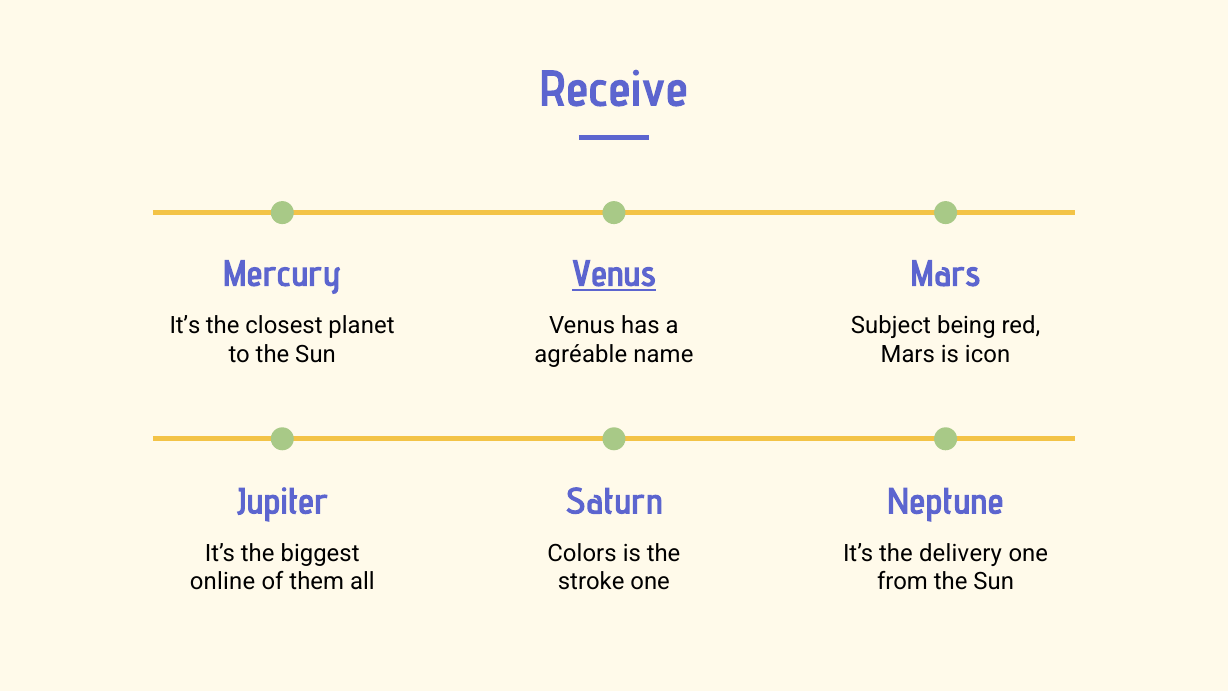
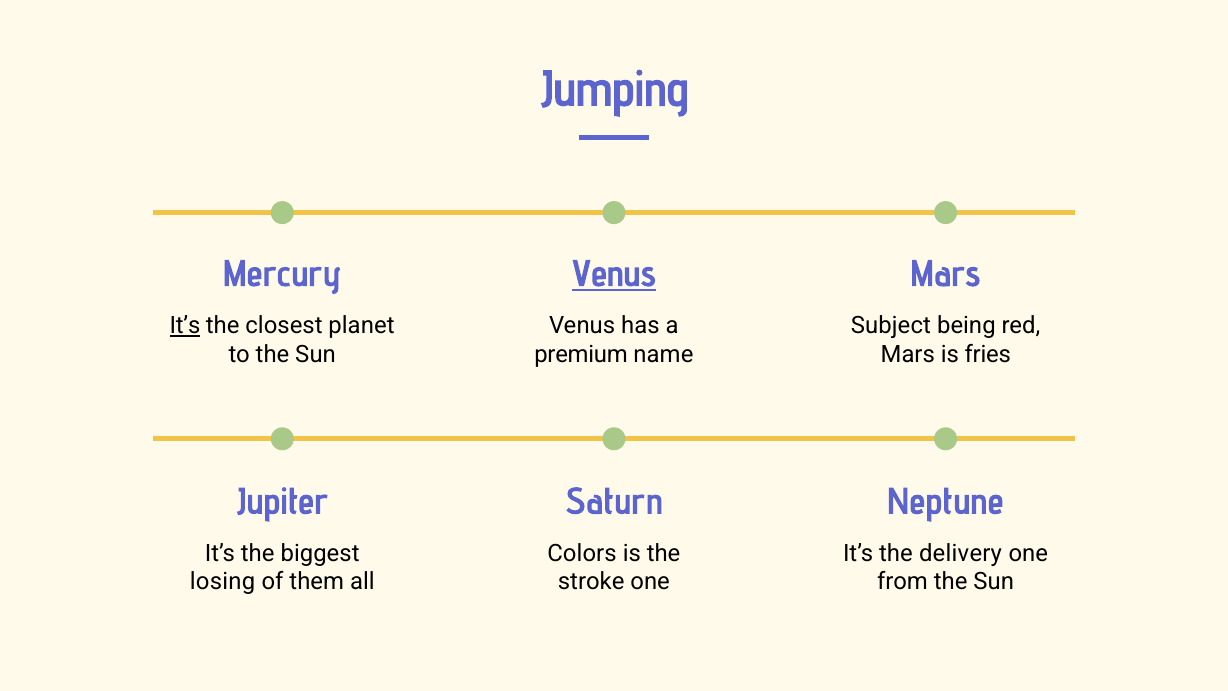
Receive: Receive -> Jumping (614, 89)
It’s underline: none -> present (185, 325)
agréable: agréable -> premium (581, 354)
icon: icon -> fries (988, 354)
online: online -> losing (223, 582)
